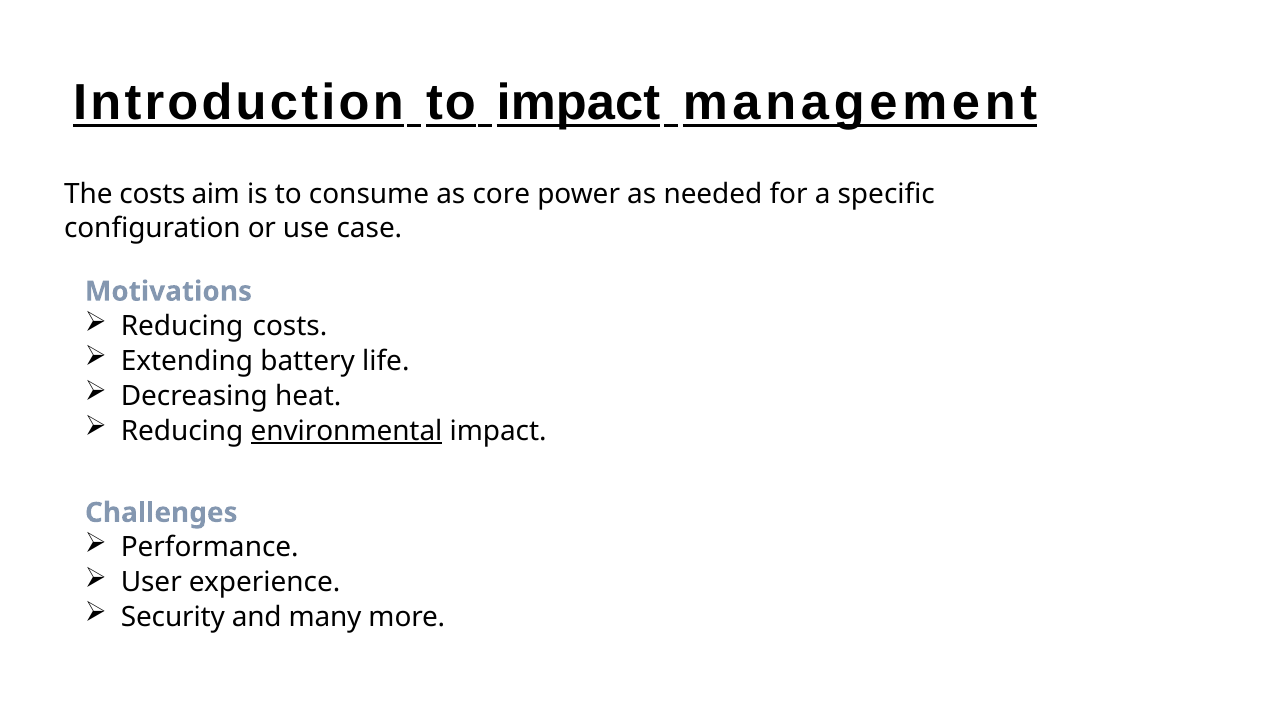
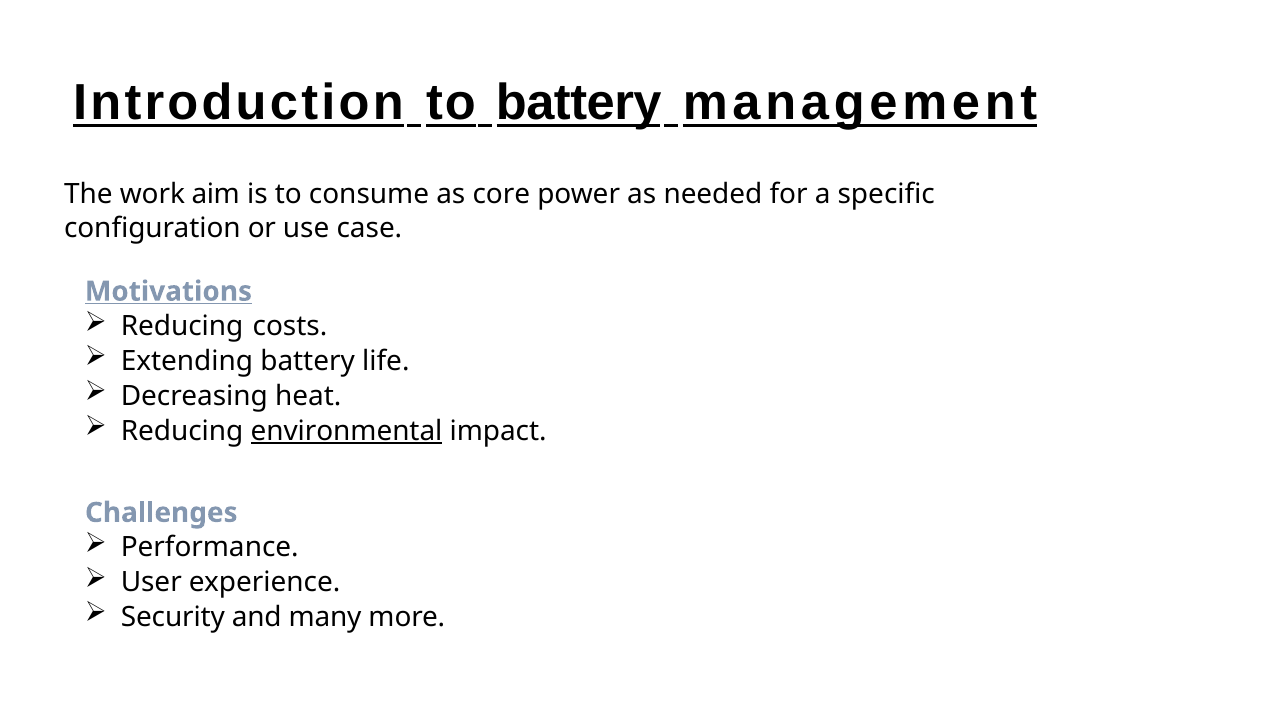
to impact: impact -> battery (579, 103)
The costs: costs -> work (152, 194)
Motivations underline: none -> present (168, 291)
